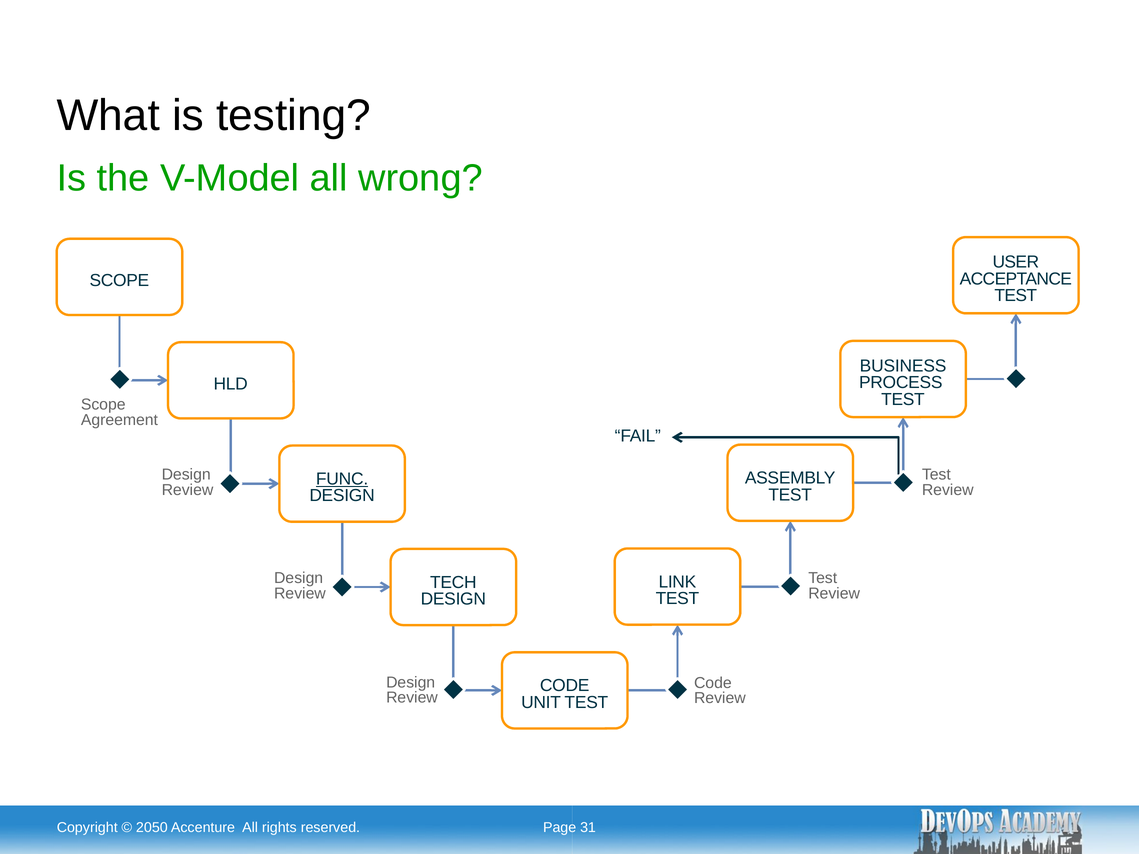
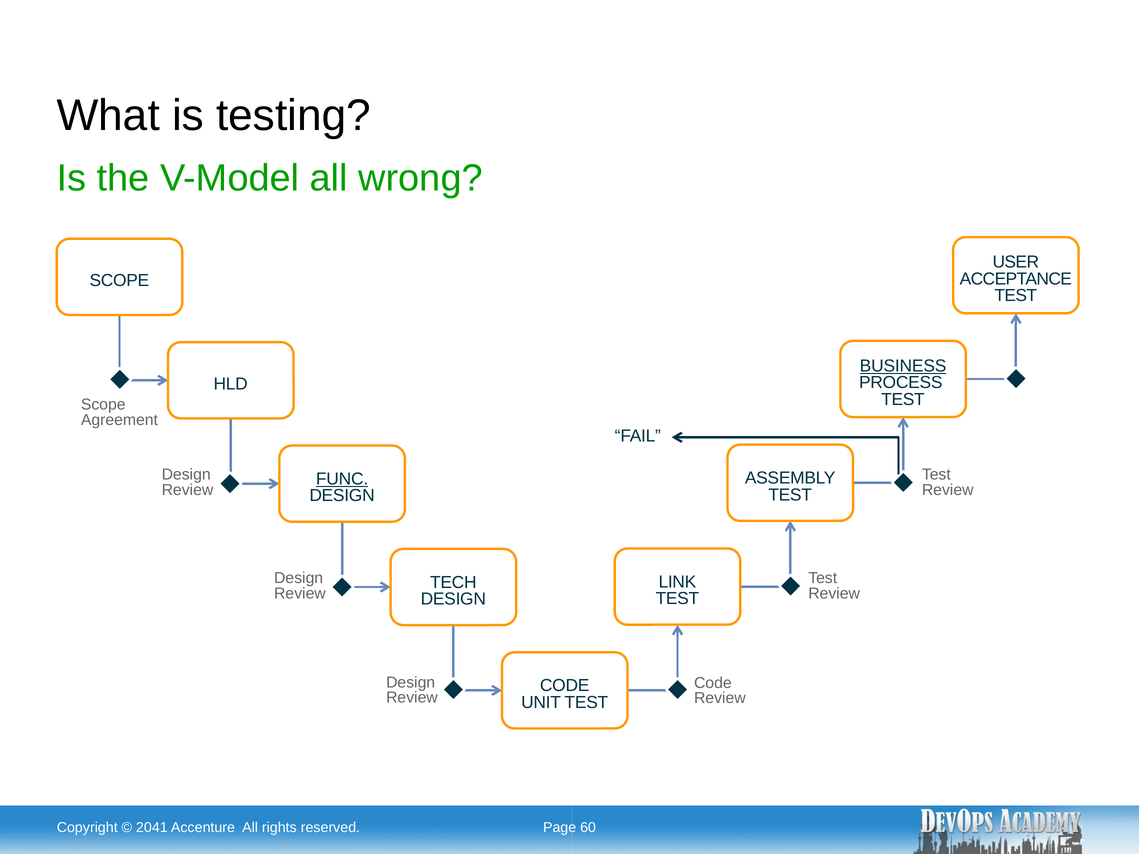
BUSINESS underline: none -> present (903, 366)
2050: 2050 -> 2041 (152, 828)
31: 31 -> 60 (588, 828)
